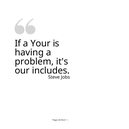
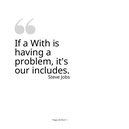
Your: Your -> With (40, 43)
